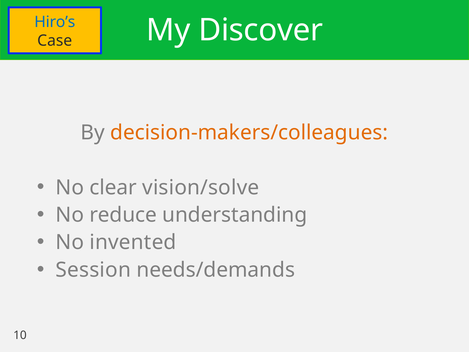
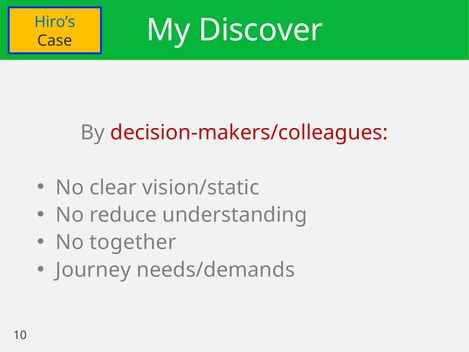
decision-makers/colleagues colour: orange -> red (249, 132)
vision/solve: vision/solve -> vision/static (201, 187)
invented: invented -> together (133, 242)
Session: Session -> Journey (93, 270)
